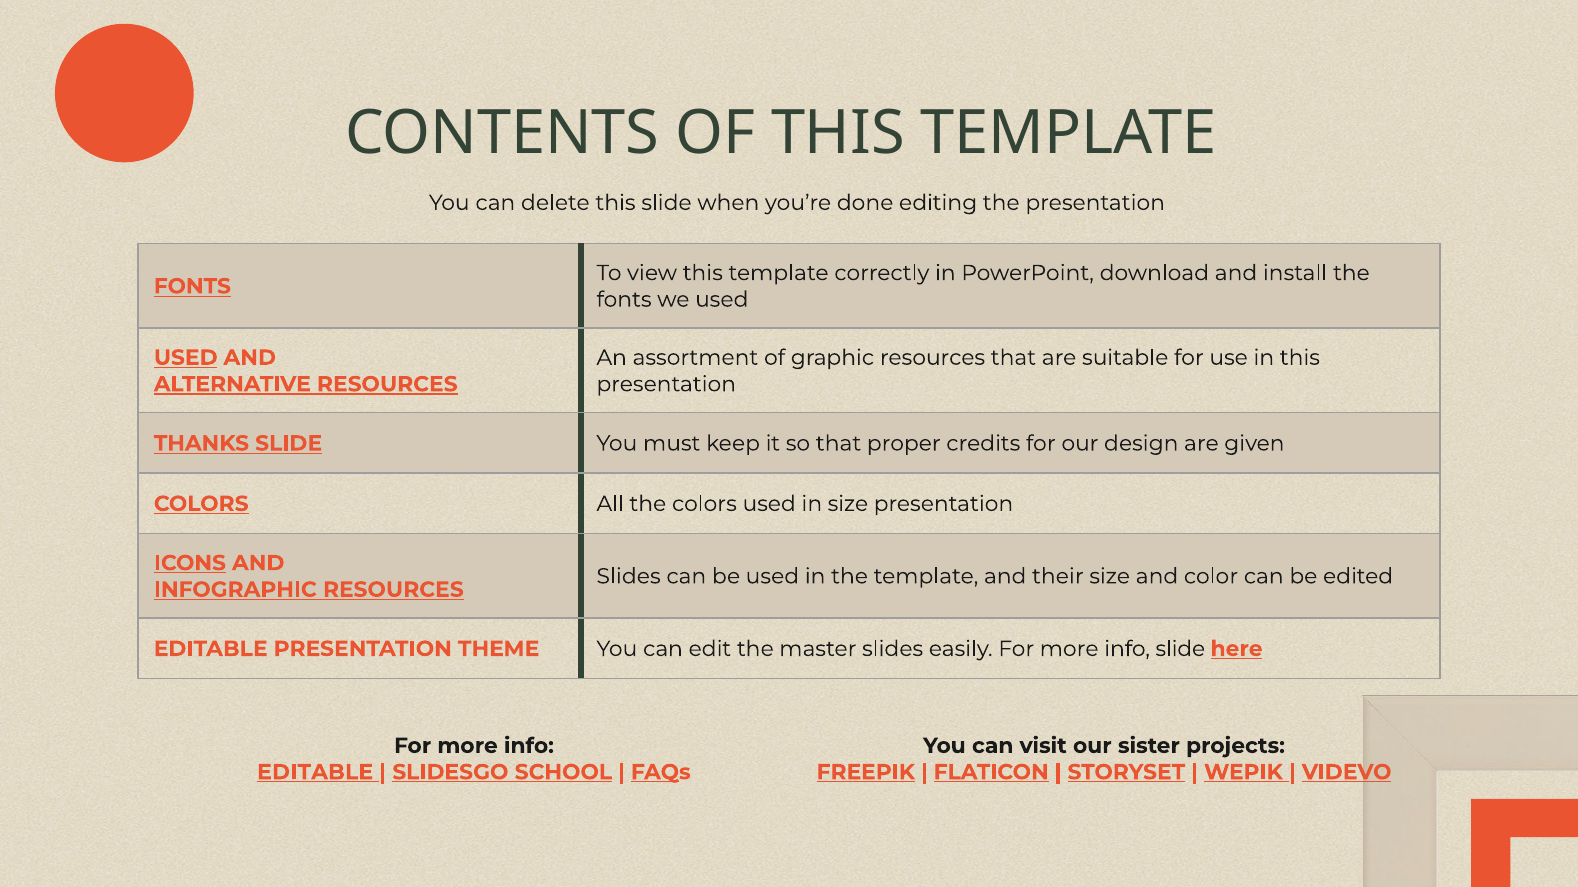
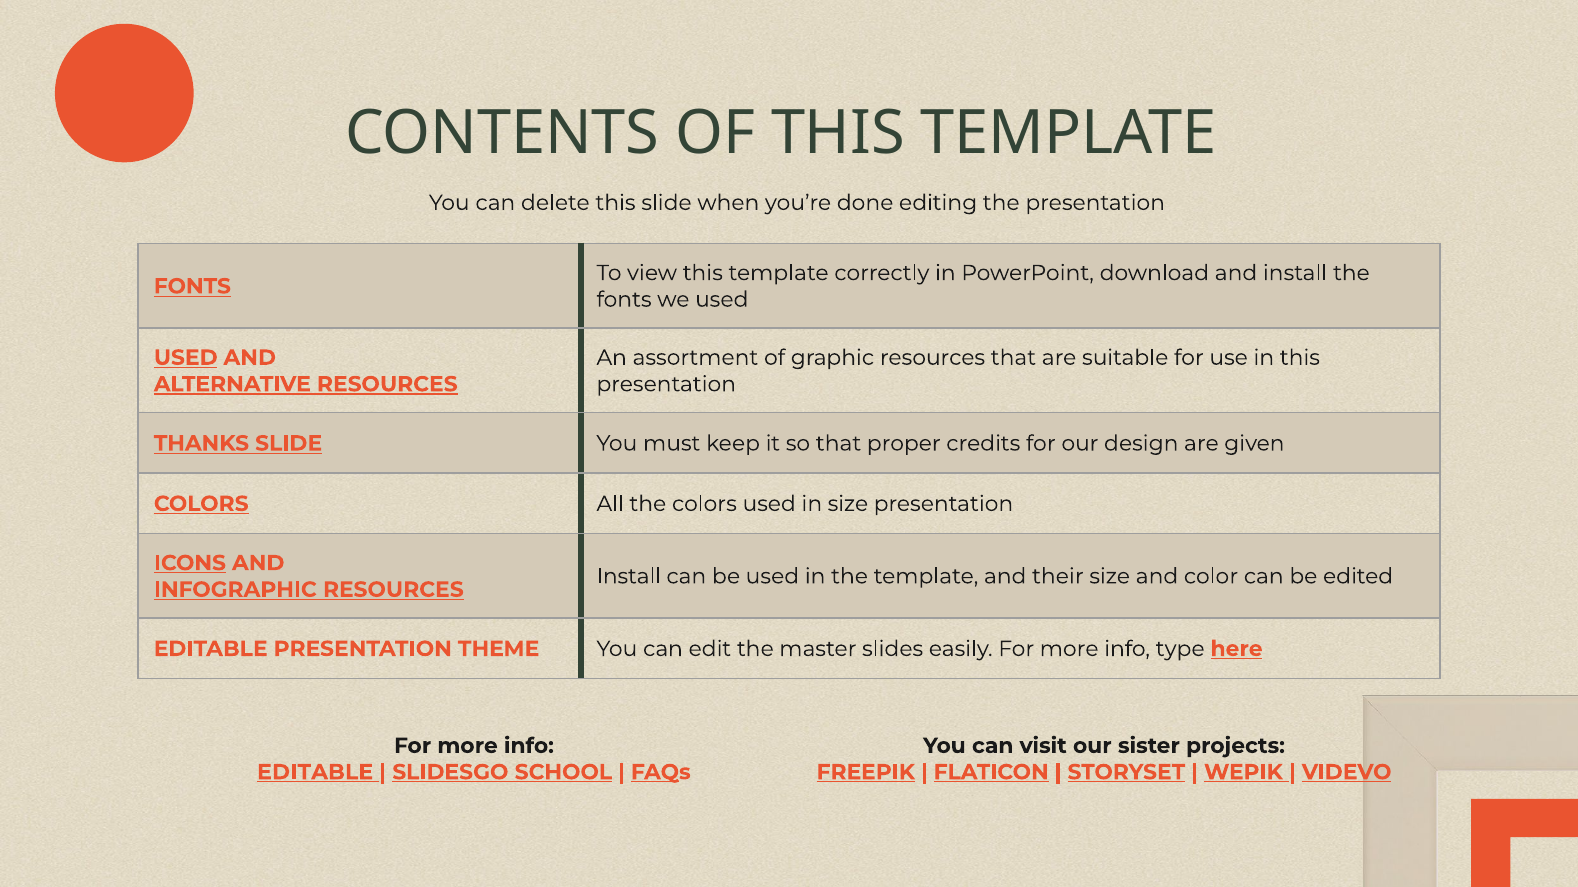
Slides: Slides -> Install (629, 577)
info slide: slide -> type (1180, 649)
